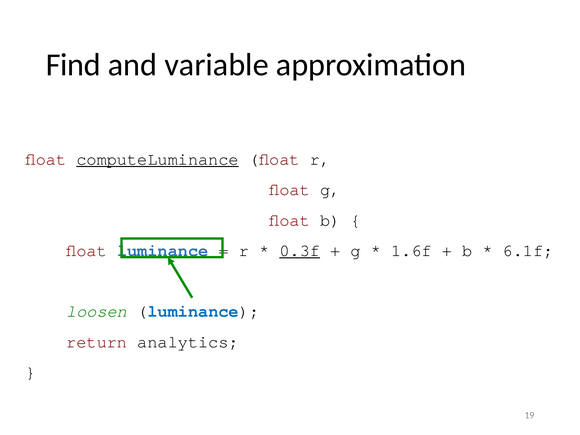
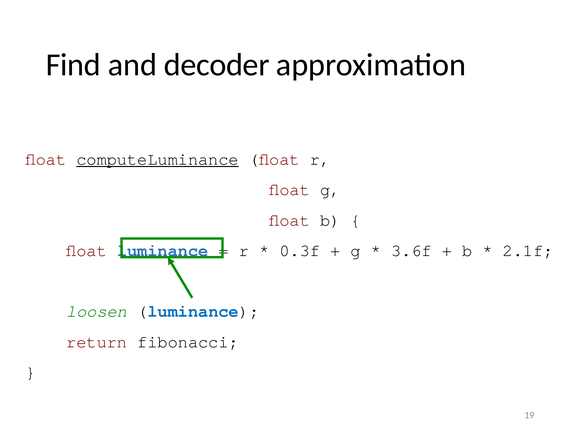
variable: variable -> decoder (217, 65)
0.3f underline: present -> none (300, 251)
1.6f: 1.6f -> 3.6f (411, 251)
6.1f: 6.1f -> 2.1f (528, 251)
analytics: analytics -> fibonacci (188, 342)
